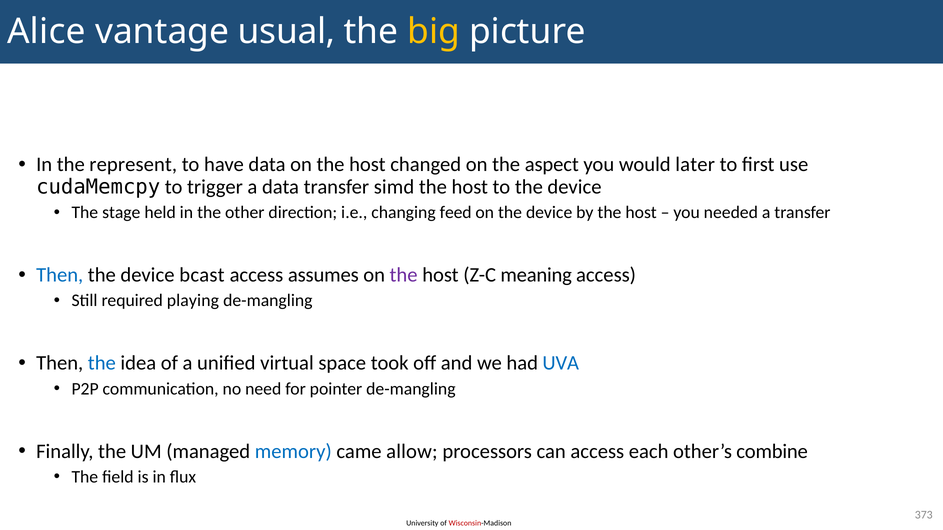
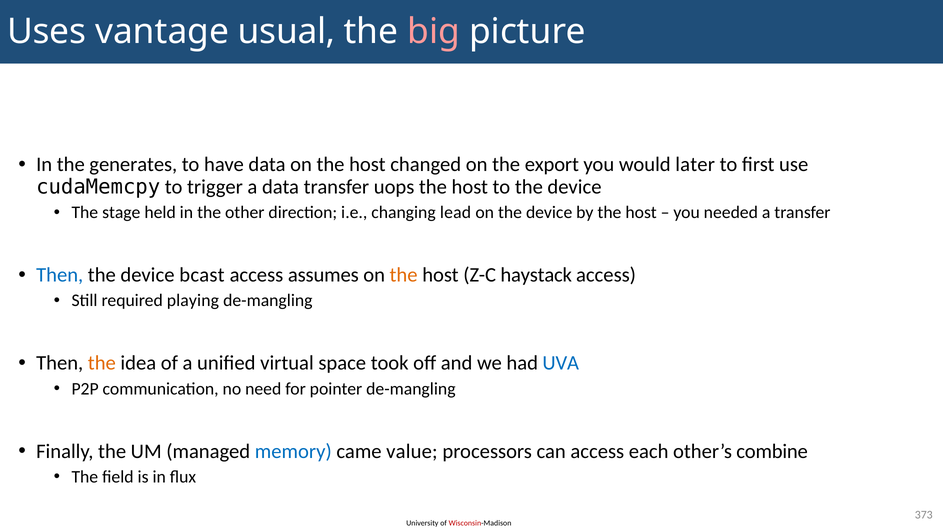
Alice: Alice -> Uses (47, 32)
big colour: yellow -> pink (434, 32)
represent: represent -> generates (133, 165)
aspect: aspect -> export (552, 165)
simd: simd -> uops (394, 187)
feed: feed -> lead (456, 213)
the colour: purple -> orange (404, 275)
meaning: meaning -> haystack (536, 275)
the colour: blue -> orange (102, 363)
allow: allow -> value (412, 452)
